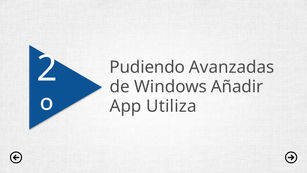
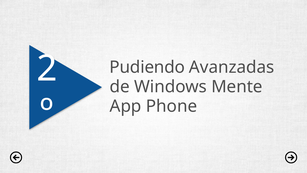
Añadir: Añadir -> Mente (237, 87)
Utiliza: Utiliza -> Phone (172, 106)
